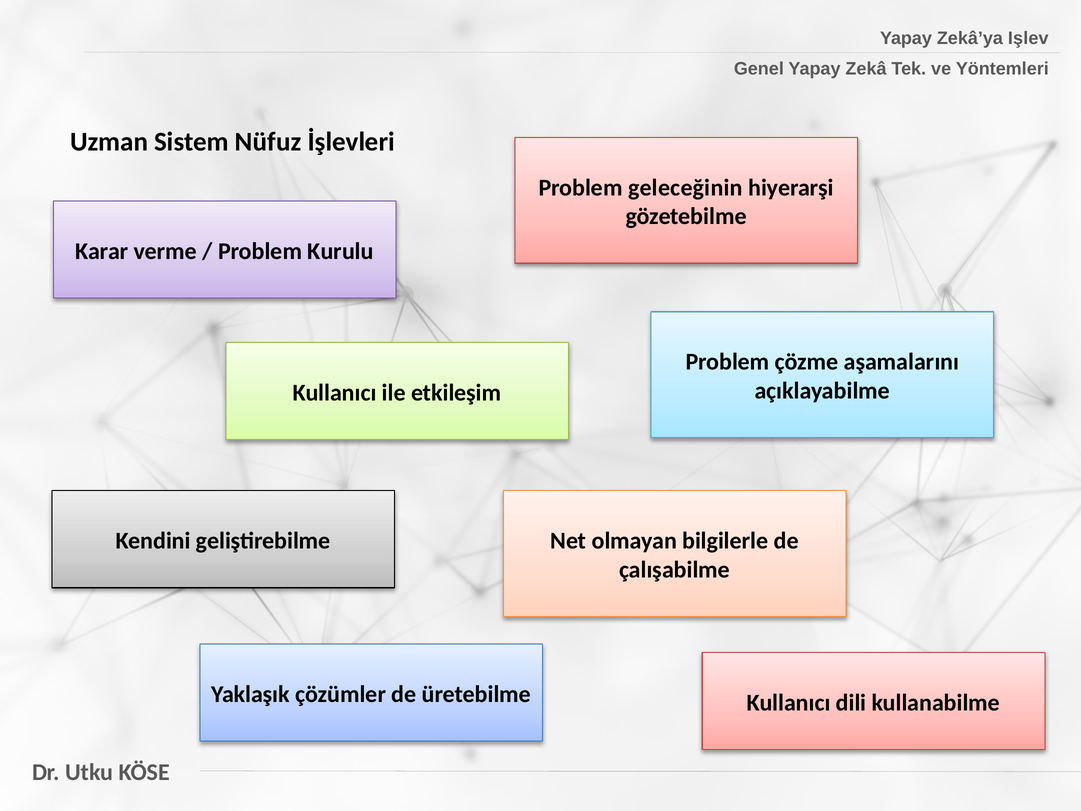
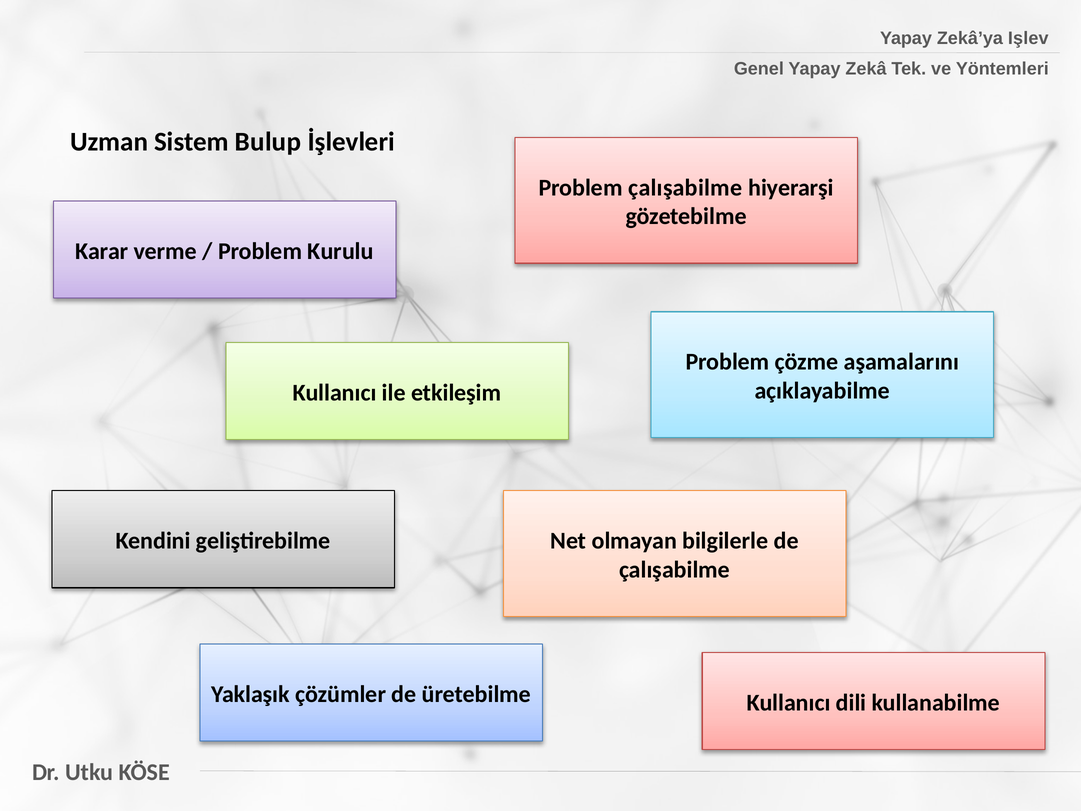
Nüfuz: Nüfuz -> Bulup (268, 142)
Problem geleceğinin: geleceğinin -> çalışabilme (685, 188)
